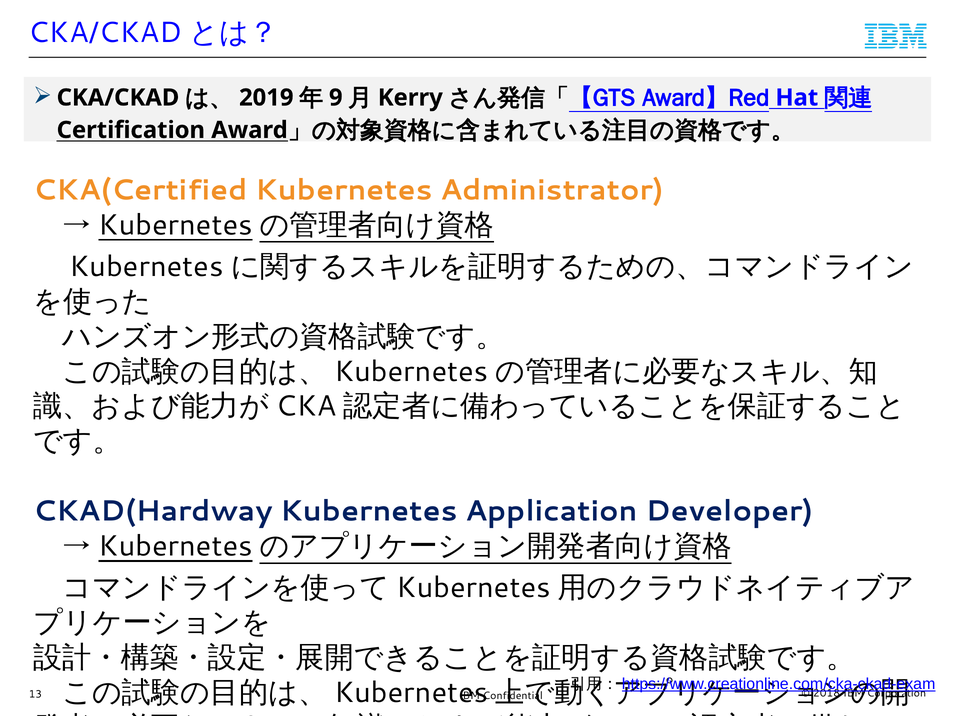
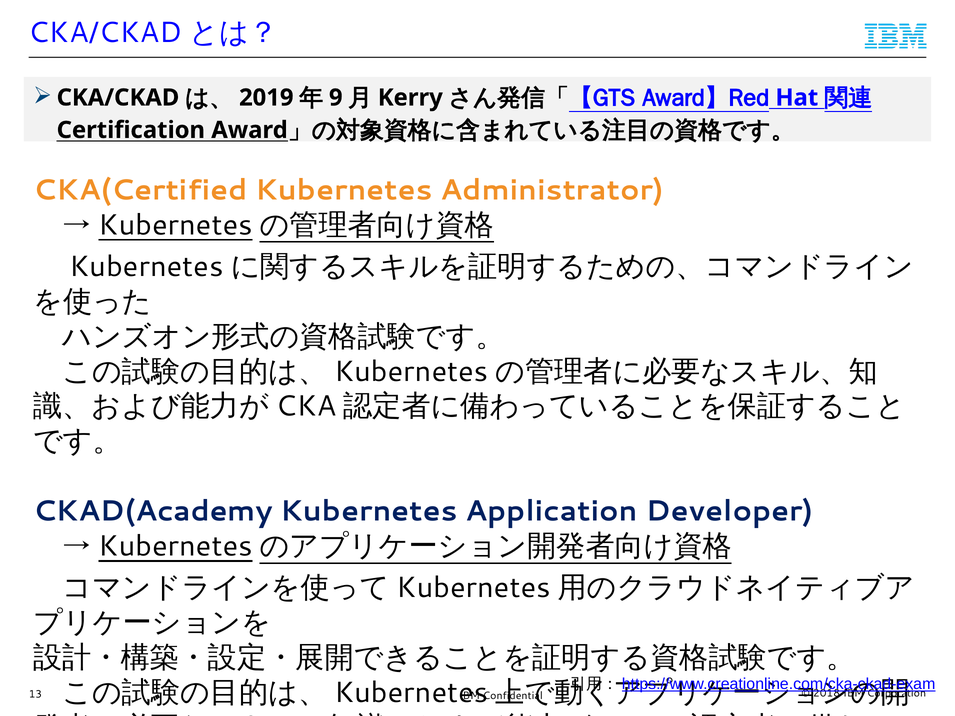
CKAD(Hardway: CKAD(Hardway -> CKAD(Academy (153, 512)
